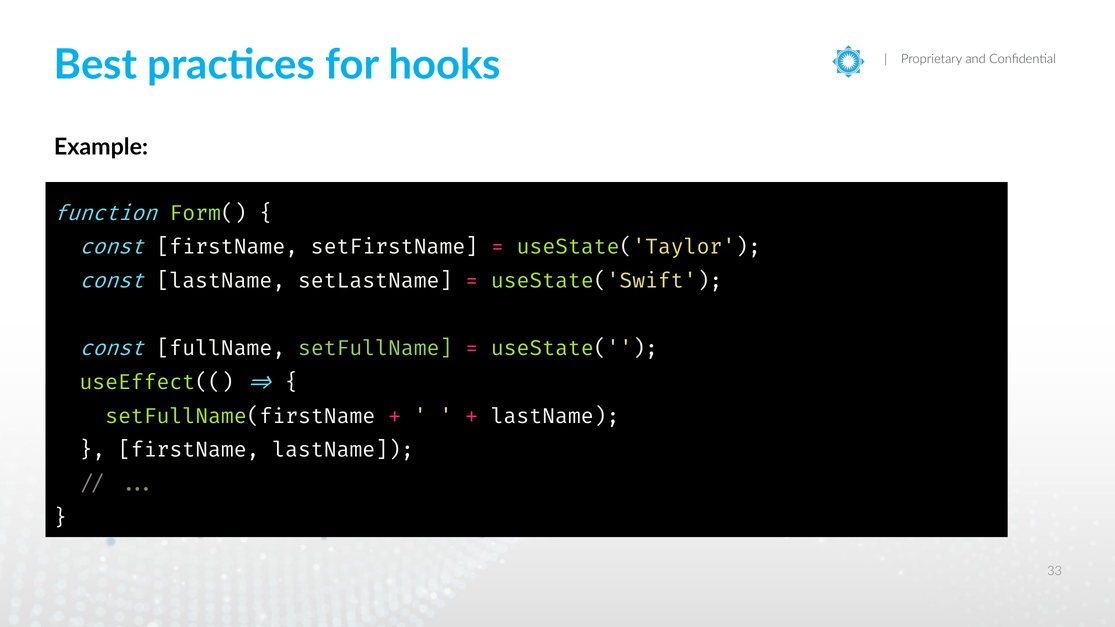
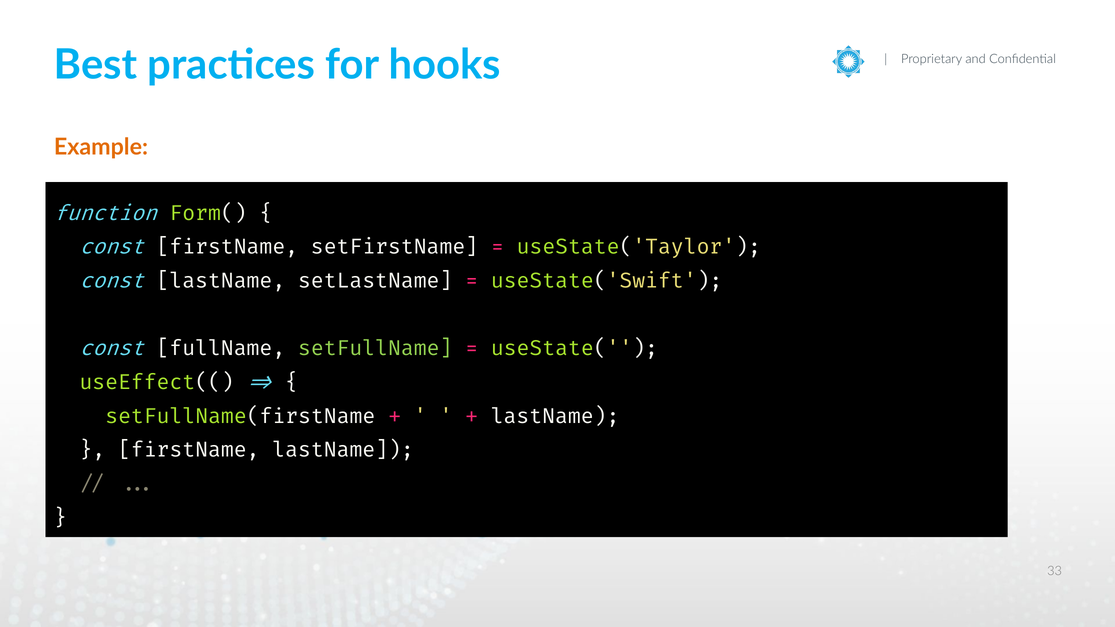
Example colour: black -> orange (101, 147)
